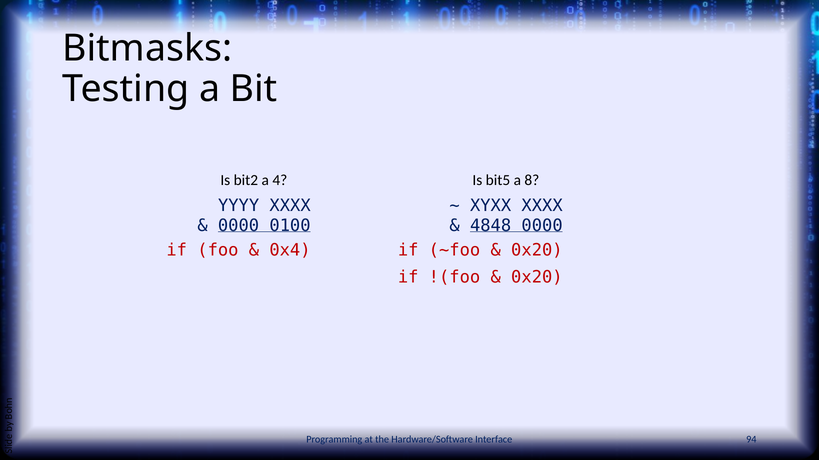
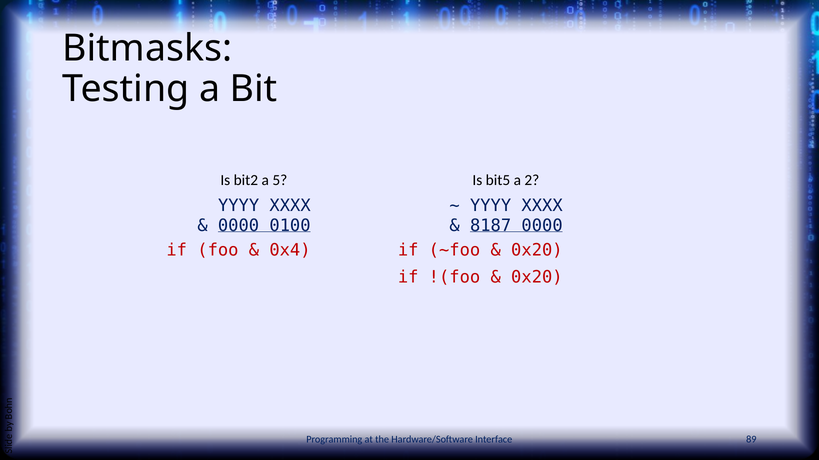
4: 4 -> 5 (280, 181)
8: 8 -> 2 (532, 181)
XYXX: XYXX -> YYYY (491, 206)
4848: 4848 -> 8187 (491, 226)
94: 94 -> 89 (751, 440)
